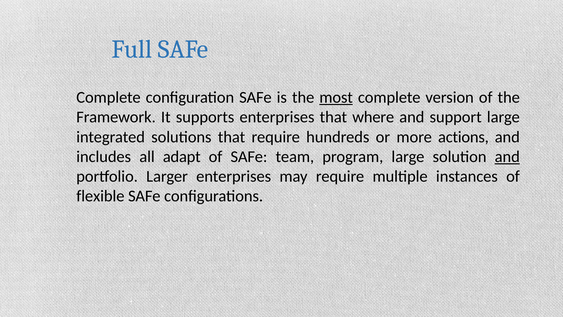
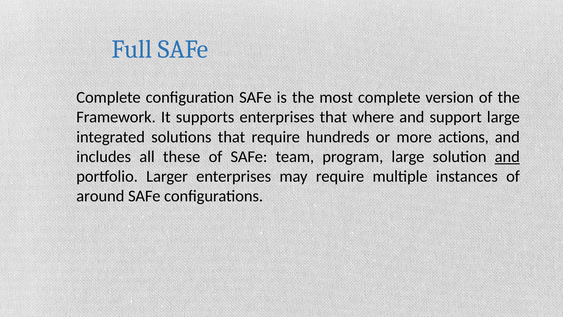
most underline: present -> none (336, 97)
adapt: adapt -> these (182, 157)
flexible: flexible -> around (100, 196)
